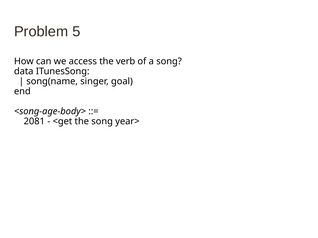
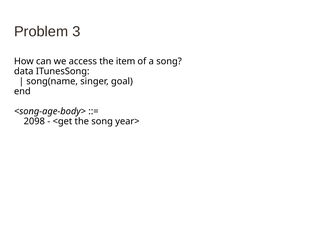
5: 5 -> 3 (76, 32)
verb: verb -> item (126, 62)
2081: 2081 -> 2098 (34, 122)
